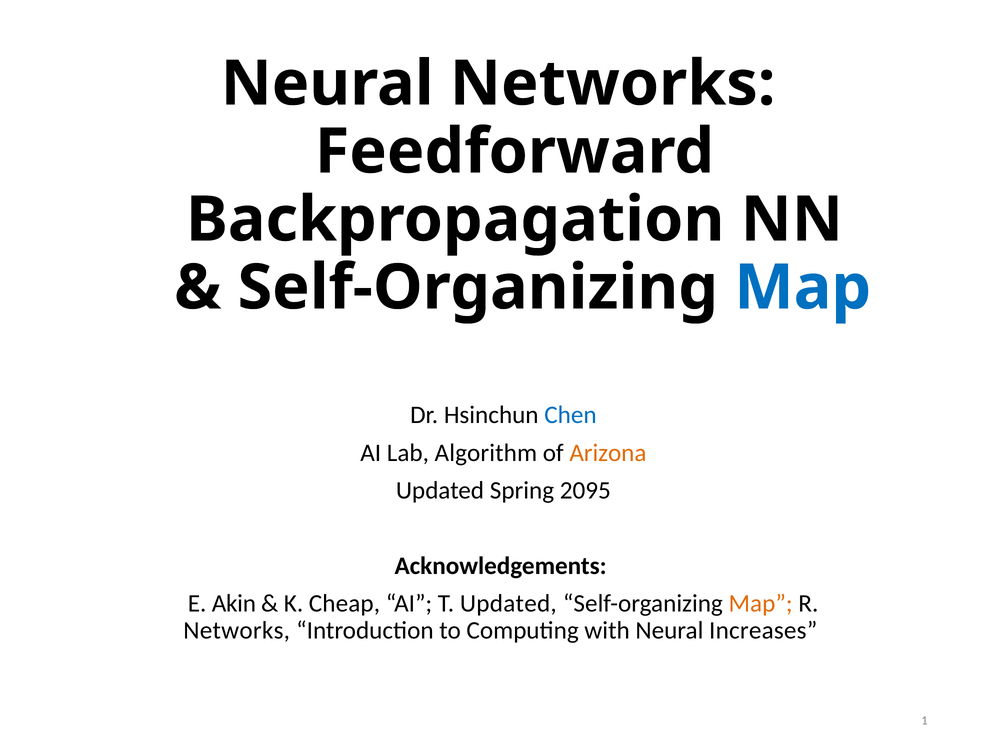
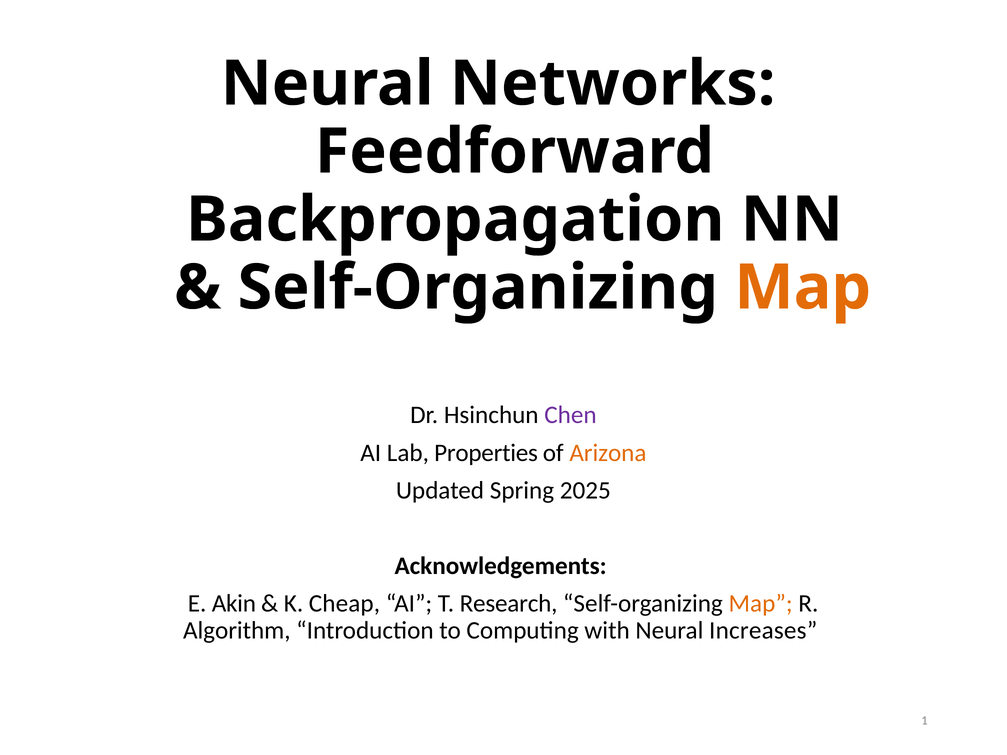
Map colour: blue -> orange (803, 288)
Chen colour: blue -> purple (570, 415)
Algorithm: Algorithm -> Properties (486, 453)
2095: 2095 -> 2025 (585, 491)
T Updated: Updated -> Research (509, 604)
Networks: Networks -> Algorithm (237, 631)
